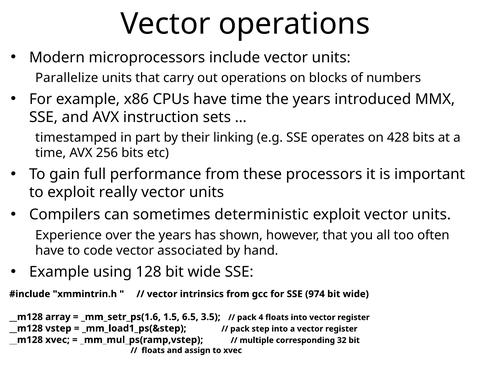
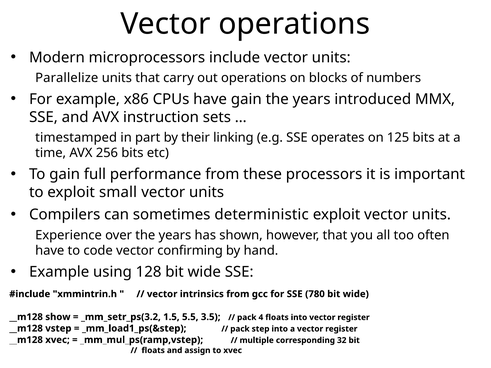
have time: time -> gain (246, 99)
428: 428 -> 125 (398, 138)
really: really -> small (118, 192)
associated: associated -> confirming (190, 251)
974: 974 -> 780 (315, 294)
array: array -> show (58, 317)
_mm_setr_ps(1.6: _mm_setr_ps(1.6 -> _mm_setr_ps(3.2 (121, 317)
6.5: 6.5 -> 5.5 (190, 317)
